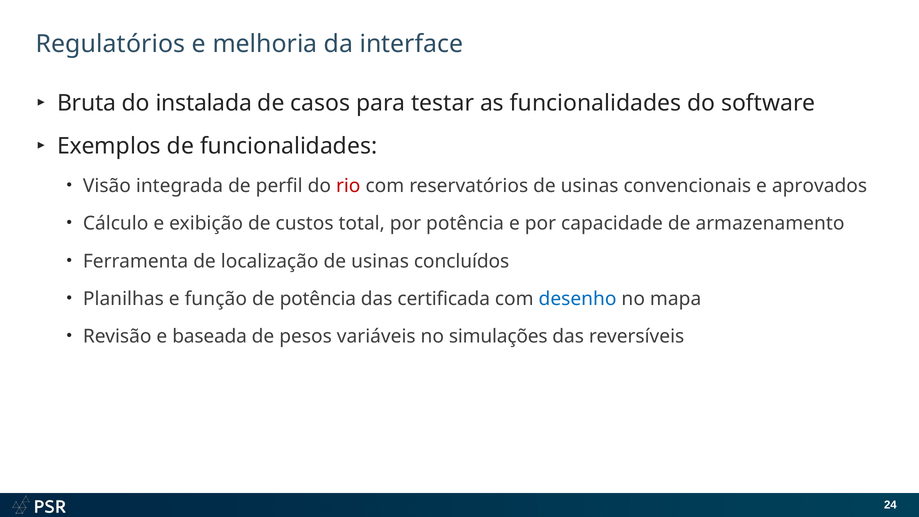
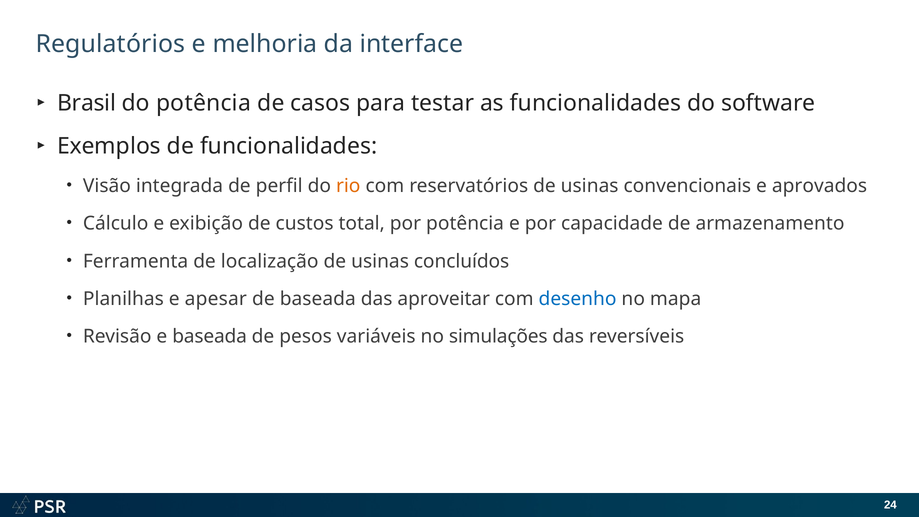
Bruta: Bruta -> Brasil (87, 103)
do instalada: instalada -> potência (204, 103)
rio colour: red -> orange (348, 186)
função: função -> apesar (216, 299)
de potência: potência -> baseada (318, 299)
certificada: certificada -> aproveitar (444, 299)
